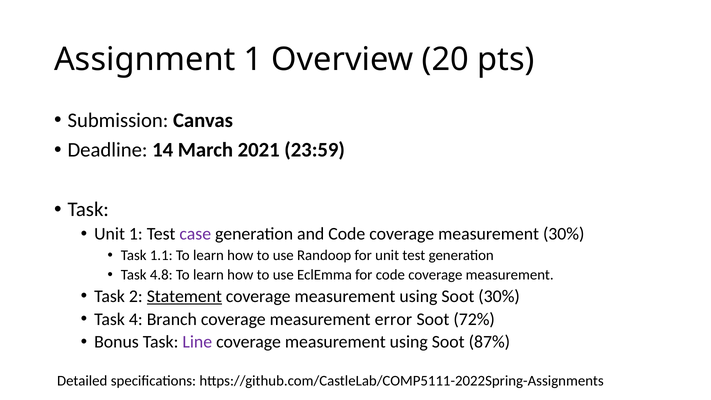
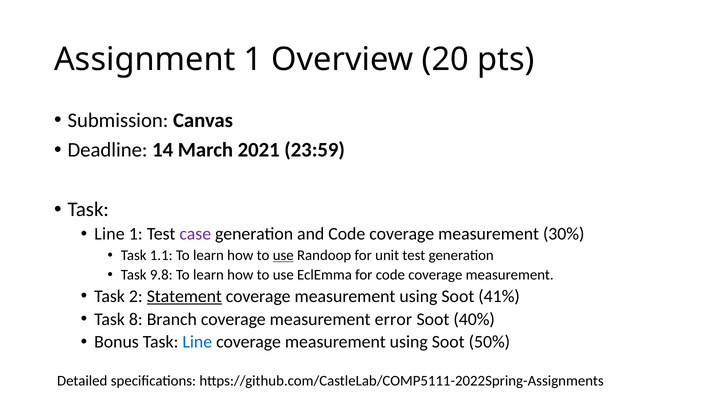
Unit: Unit -> Line (109, 234)
use underline: none -> present (283, 255)
4.8: 4.8 -> 9.8 (161, 275)
Soot 30%: 30% -> 41% (499, 296)
4: 4 -> 8 (136, 319)
72%: 72% -> 40% (474, 319)
Line colour: purple -> blue (197, 342)
87%: 87% -> 50% (489, 342)
